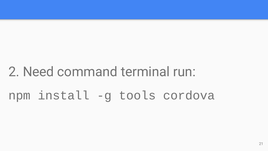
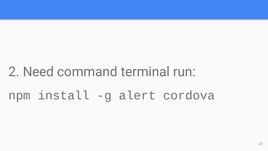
tools: tools -> alert (137, 95)
